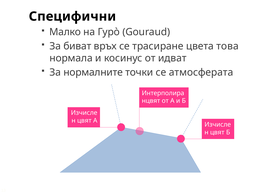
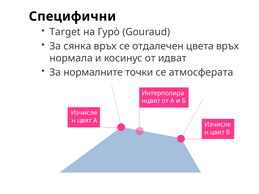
Малко: Малко -> Target (65, 32)
биват: биват -> сянка (77, 46)
трасиране: трасиране -> отдалечен (158, 46)
цвета това: това -> връх (228, 46)
